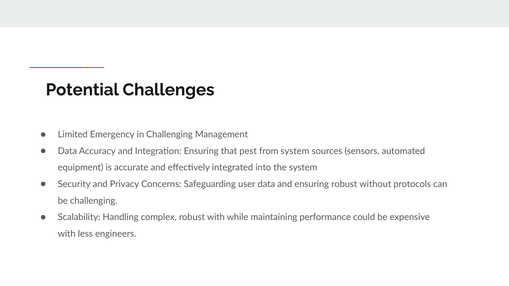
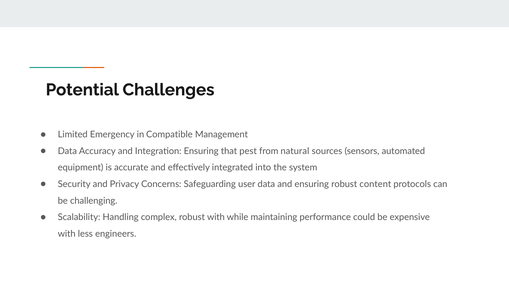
in Challenging: Challenging -> Compatible (169, 135)
from system: system -> natural (295, 151)
without: without -> content (375, 184)
